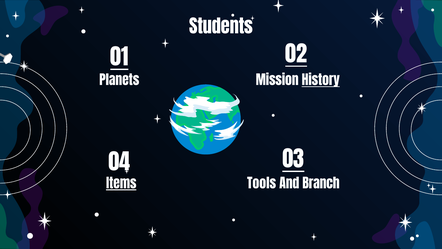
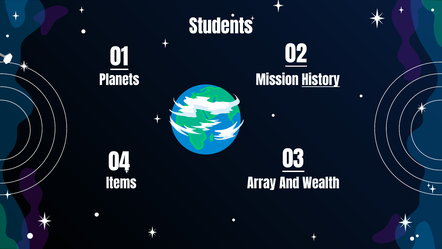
Items underline: present -> none (121, 184)
Tools: Tools -> Array (262, 184)
Branch: Branch -> Wealth (321, 184)
